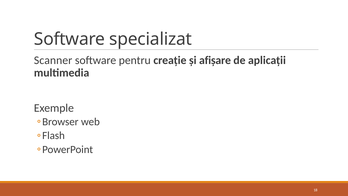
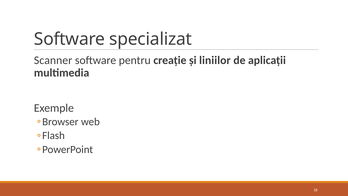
afișare: afișare -> liniilor (215, 60)
